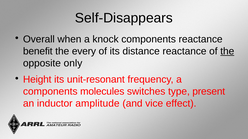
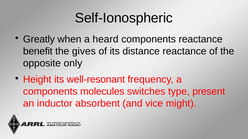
Self-Disappears: Self-Disappears -> Self-Ionospheric (124, 18)
Overall: Overall -> Greatly (39, 39)
knock: knock -> heard (105, 39)
every: every -> gives (84, 51)
the underline: present -> none (227, 51)
unit-resonant: unit-resonant -> well-resonant (96, 80)
amplitude: amplitude -> absorbent (98, 104)
effect: effect -> might (181, 104)
